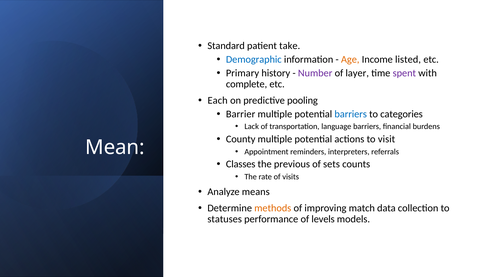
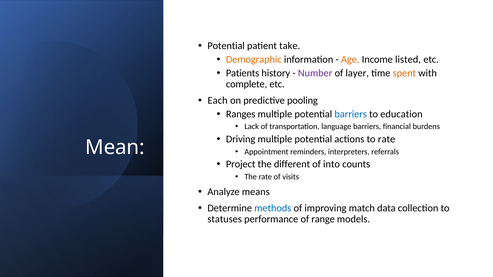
Standard: Standard -> Potential (226, 46)
Demographic colour: blue -> orange (254, 60)
Primary: Primary -> Patients (243, 73)
spent colour: purple -> orange (404, 73)
Barrier: Barrier -> Ranges (241, 114)
categories: categories -> education (401, 114)
County: County -> Driving (241, 139)
to visit: visit -> rate (387, 139)
Classes: Classes -> Project (241, 164)
previous: previous -> different (292, 164)
sets: sets -> into (332, 164)
methods colour: orange -> blue (273, 208)
levels: levels -> range (323, 219)
